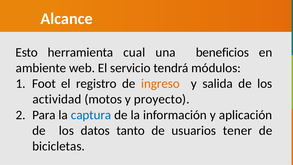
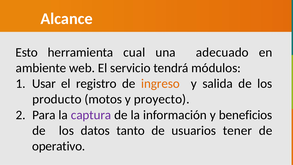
beneficios: beneficios -> adecuado (222, 52)
Foot: Foot -> Usar (44, 84)
actividad: actividad -> producto (57, 99)
captura colour: blue -> purple (91, 115)
aplicación: aplicación -> beneficios (246, 115)
bicicletas: bicicletas -> operativo (59, 146)
